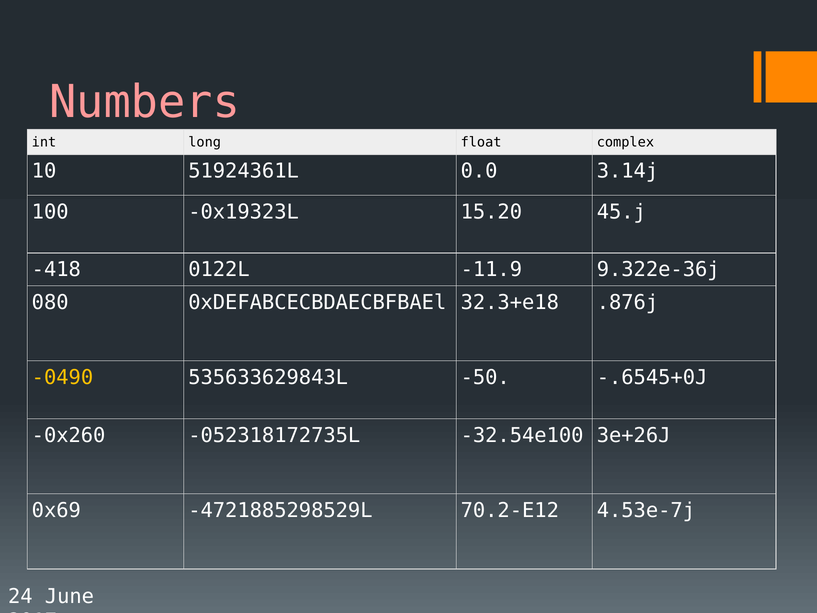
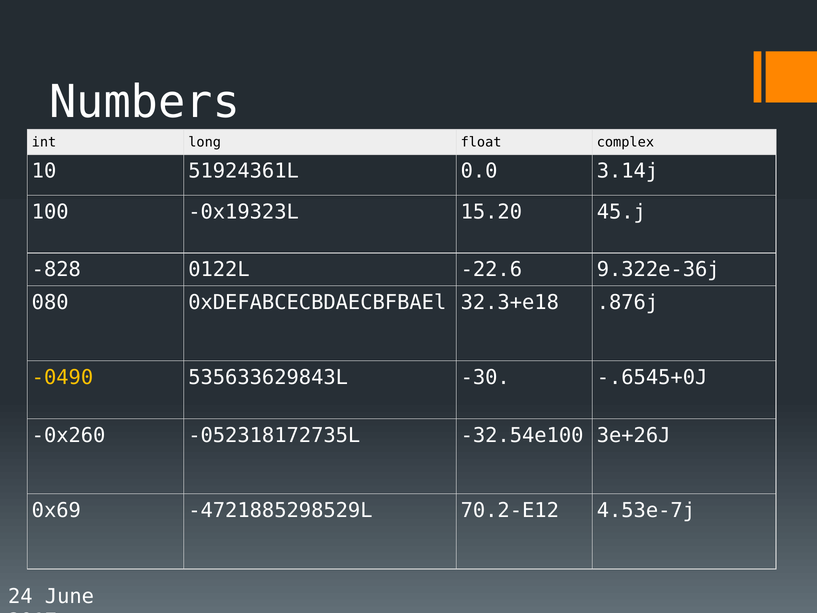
Numbers colour: pink -> white (144, 102)
-418: -418 -> -828 (56, 270)
-11.9: -11.9 -> -22.6 (491, 270)
-50: -50 -> -30 (485, 377)
